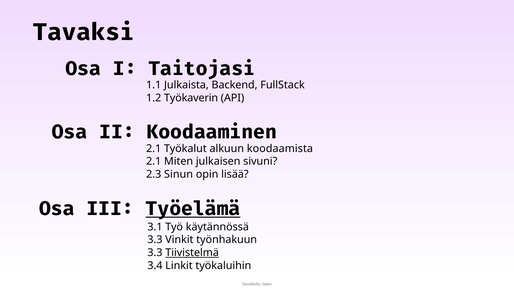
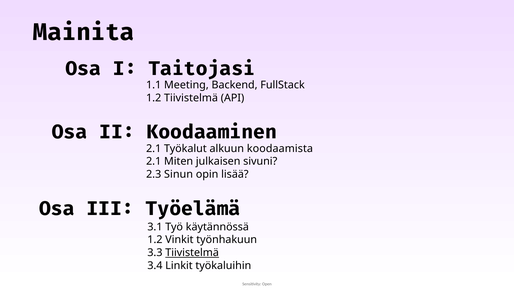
Tavaksi: Tavaksi -> Mainita (84, 33)
Julkaista: Julkaista -> Meeting (186, 85)
1.2 Työkaverin: Työkaverin -> Tiivistelmä (191, 98)
Työelämä underline: present -> none (193, 209)
3.3: 3.3 -> 1.2 (155, 240)
